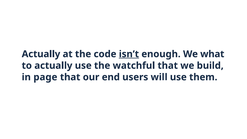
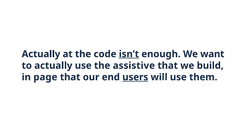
what: what -> want (212, 54)
watchful: watchful -> assistive (134, 66)
users underline: none -> present (135, 77)
